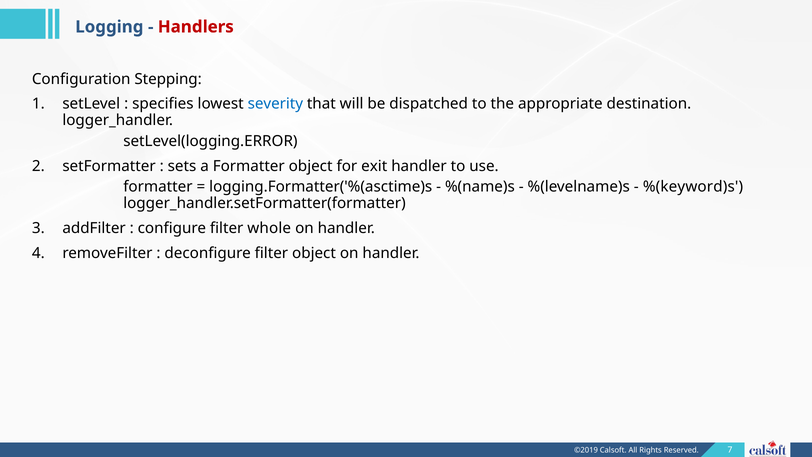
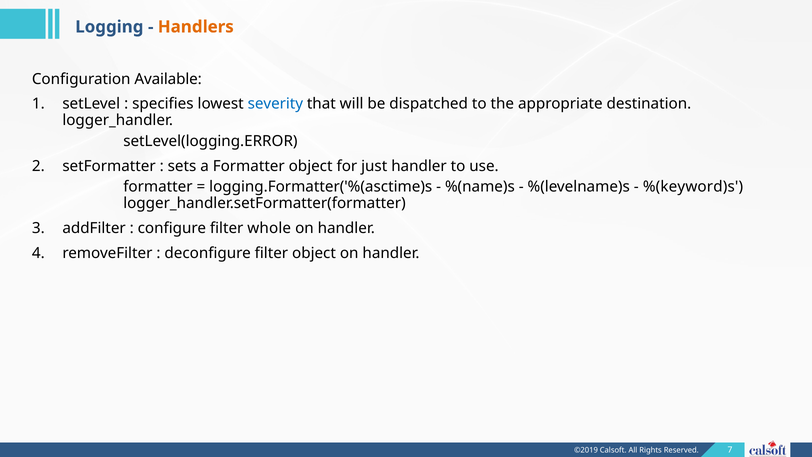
Handlers colour: red -> orange (196, 27)
Stepping: Stepping -> Available (168, 79)
exit: exit -> just (374, 166)
